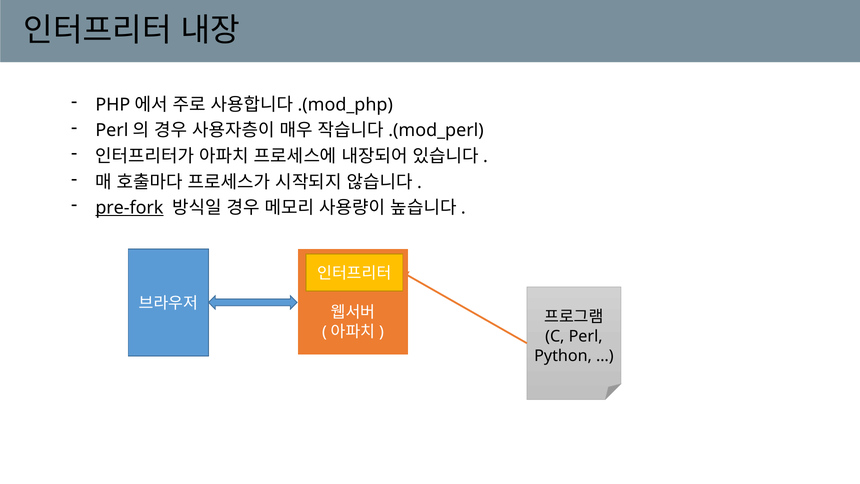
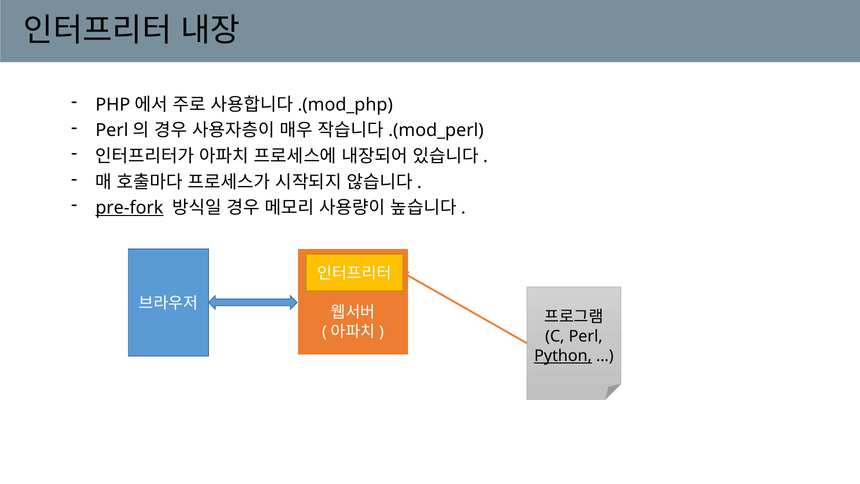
Python underline: none -> present (563, 356)
